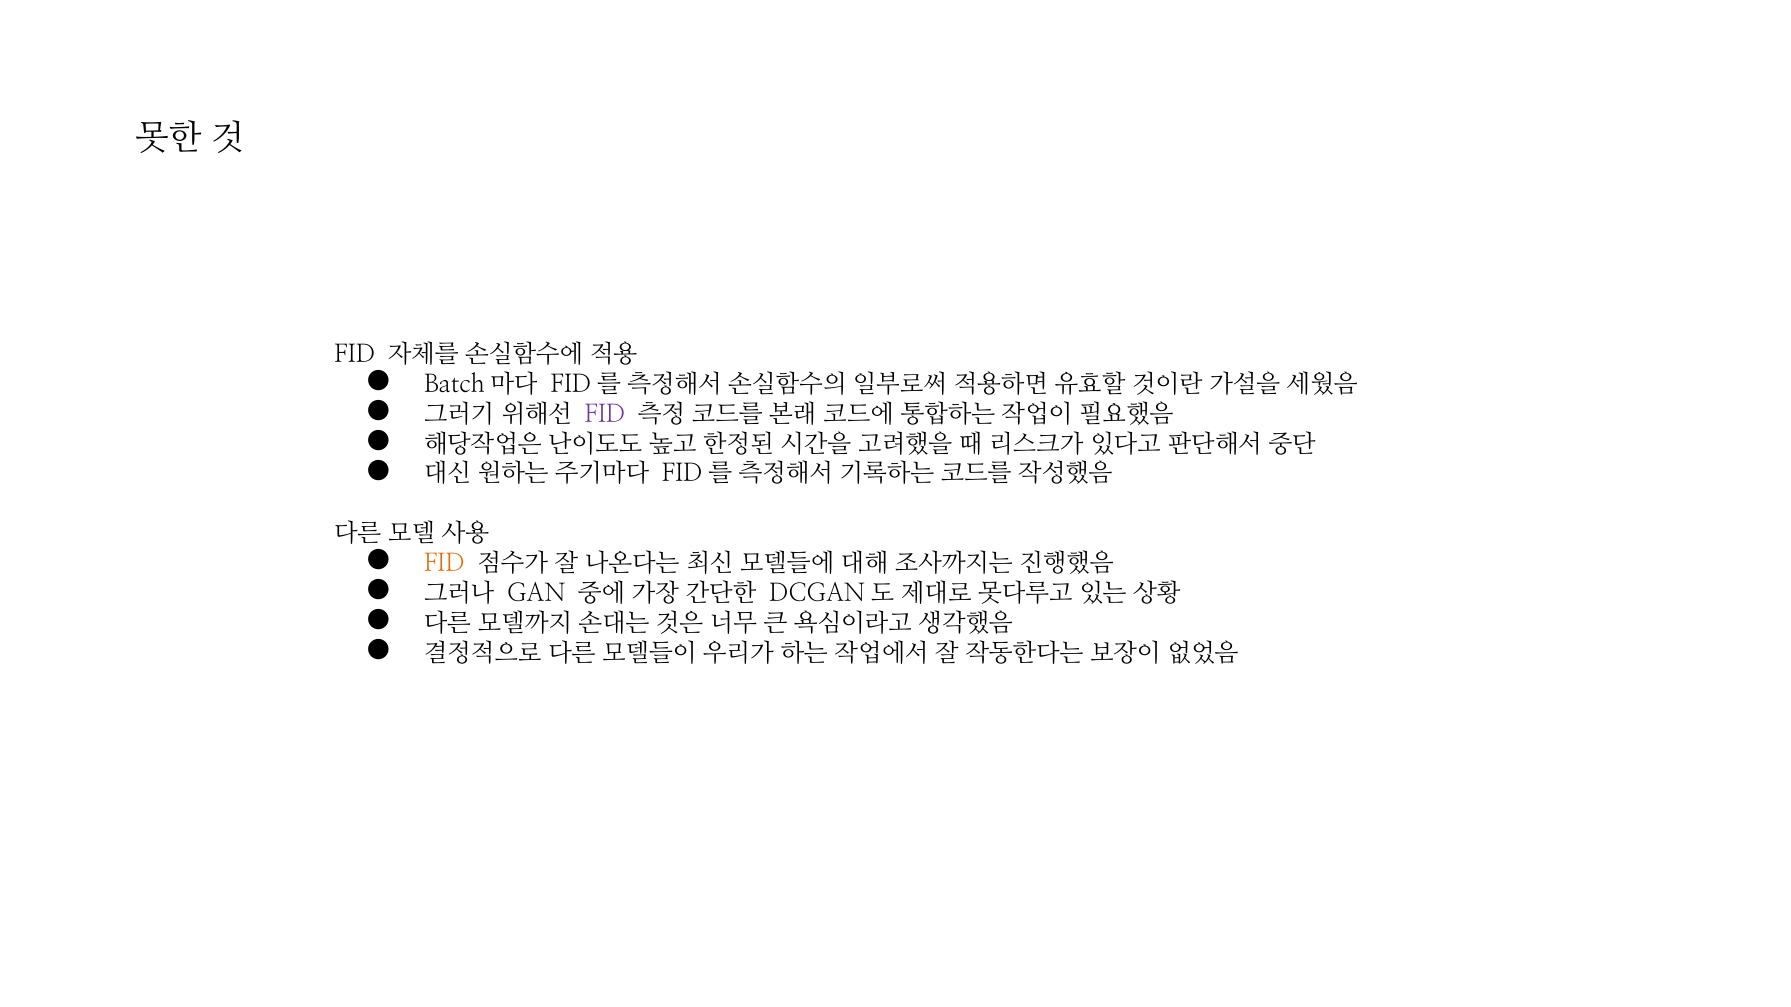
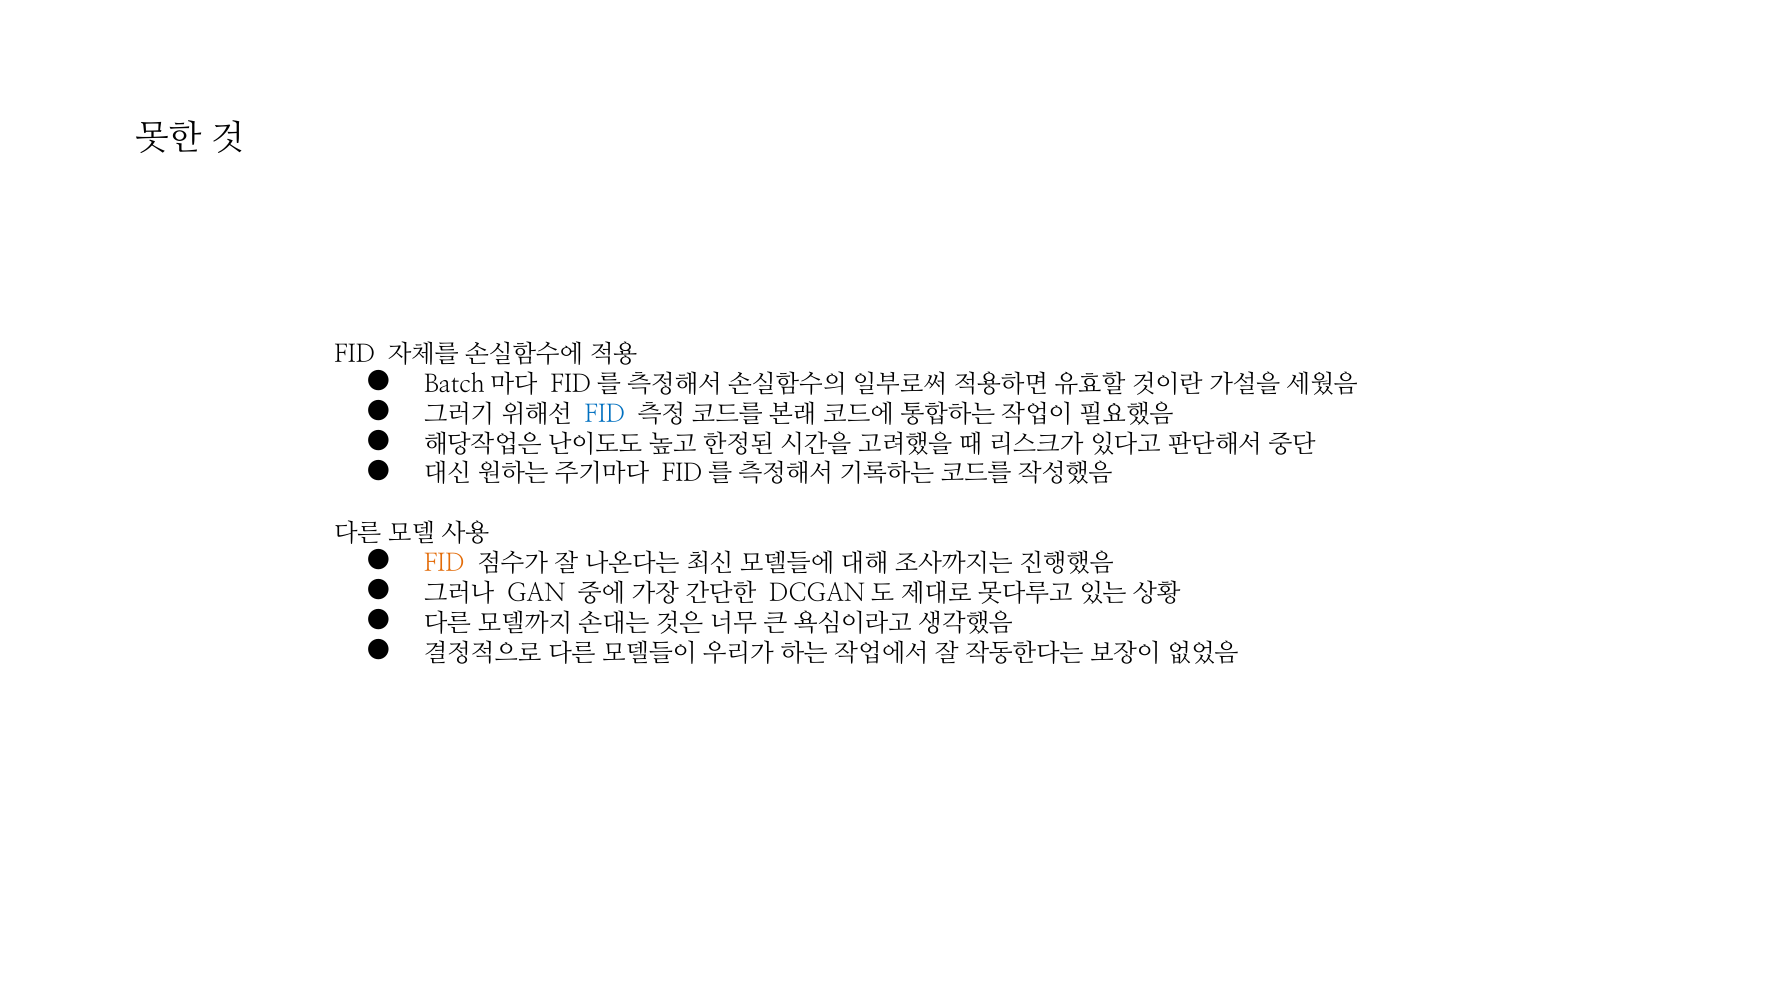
FID colour: purple -> blue (605, 414)
